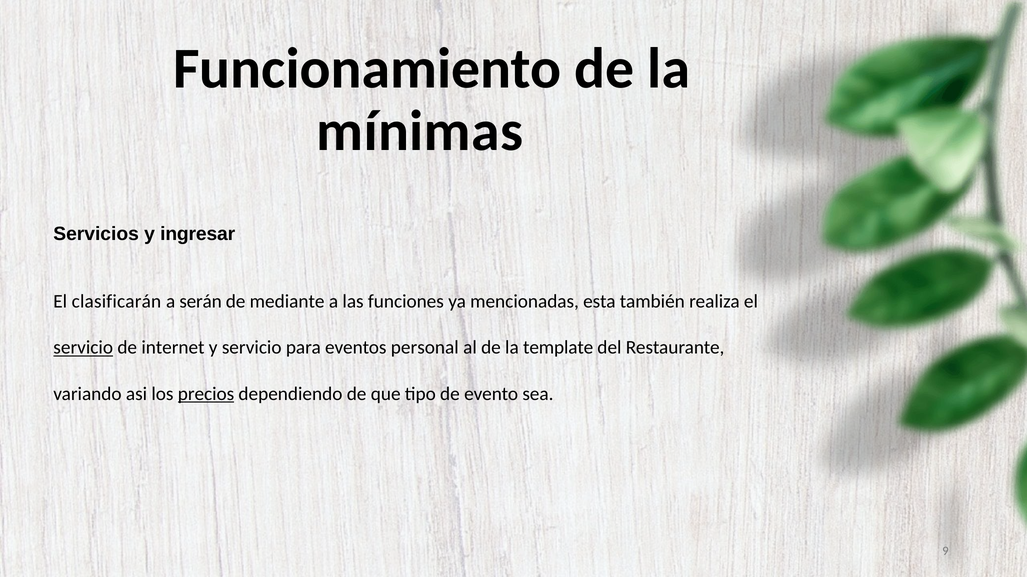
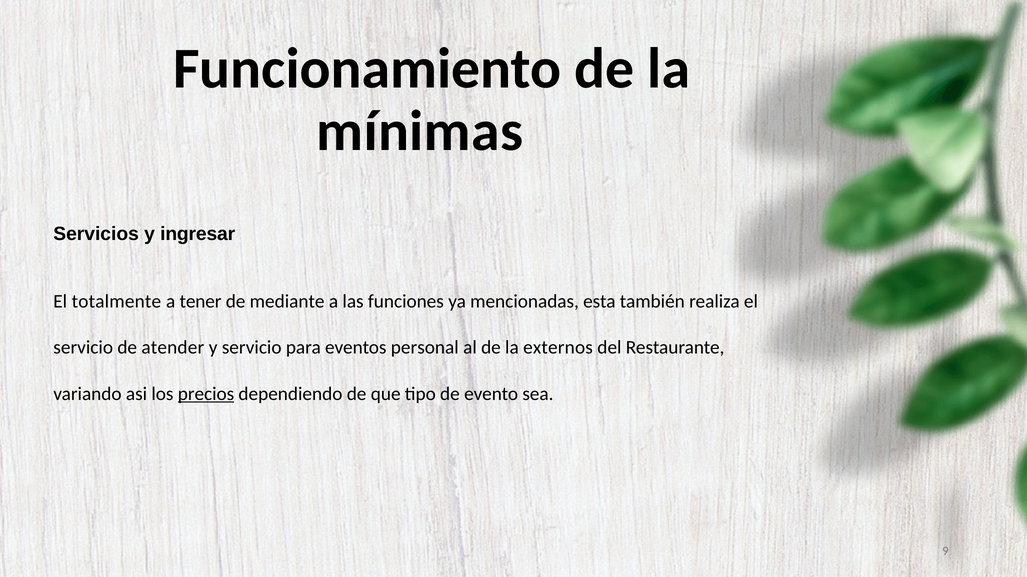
clasificarán: clasificarán -> totalmente (116, 302)
serán: serán -> tener (201, 302)
servicio underline: present -> none (83, 348)
internet: internet -> atender (173, 348)
template: template -> externos (558, 348)
